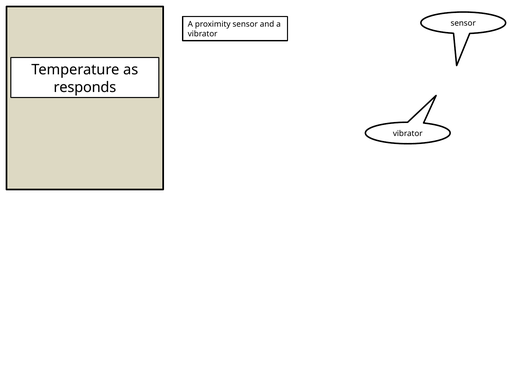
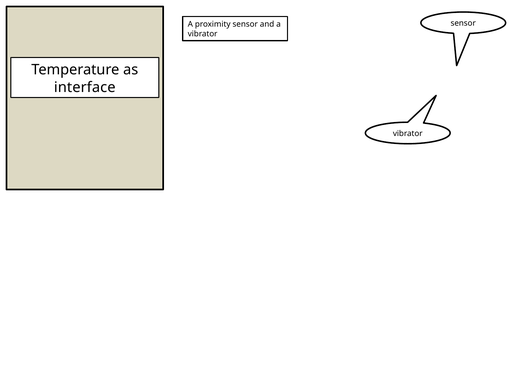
responds: responds -> interface (85, 87)
